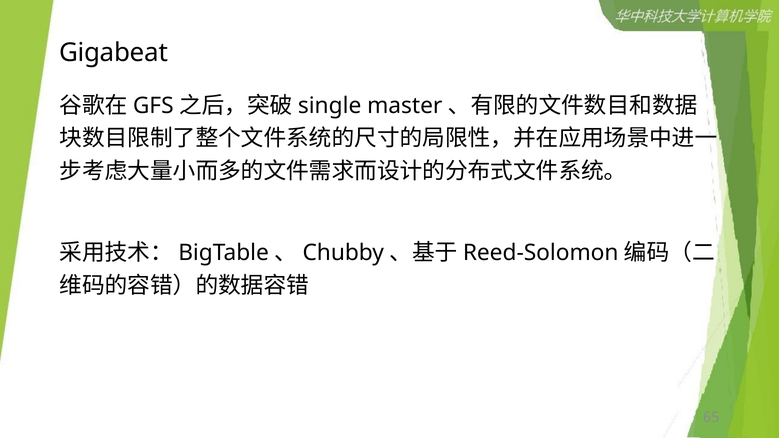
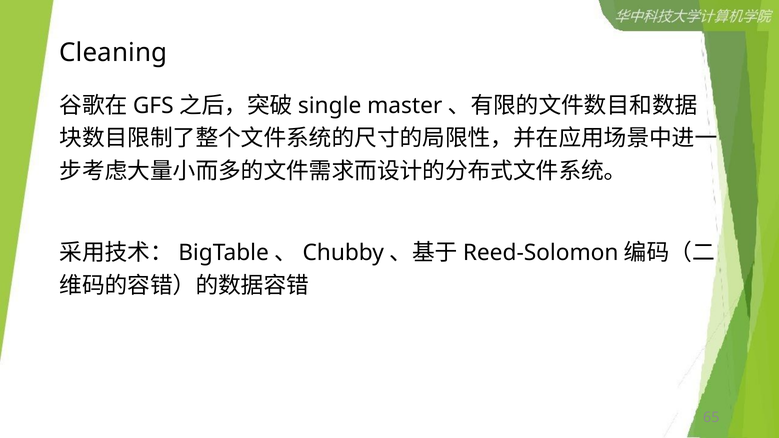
Gigabeat: Gigabeat -> Cleaning (113, 53)
